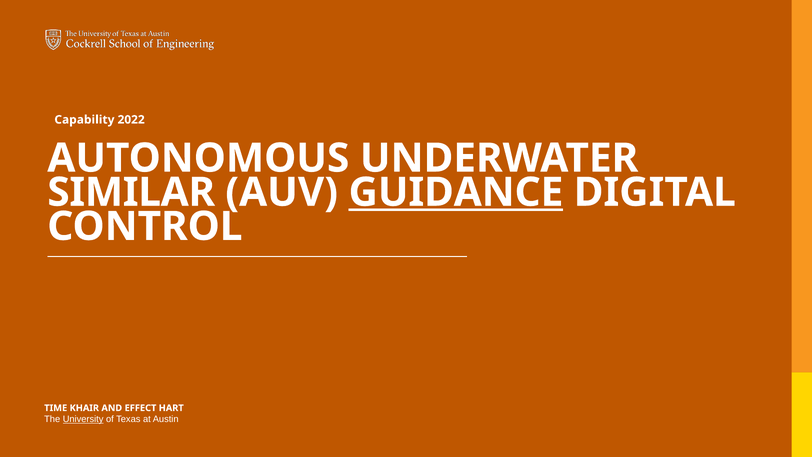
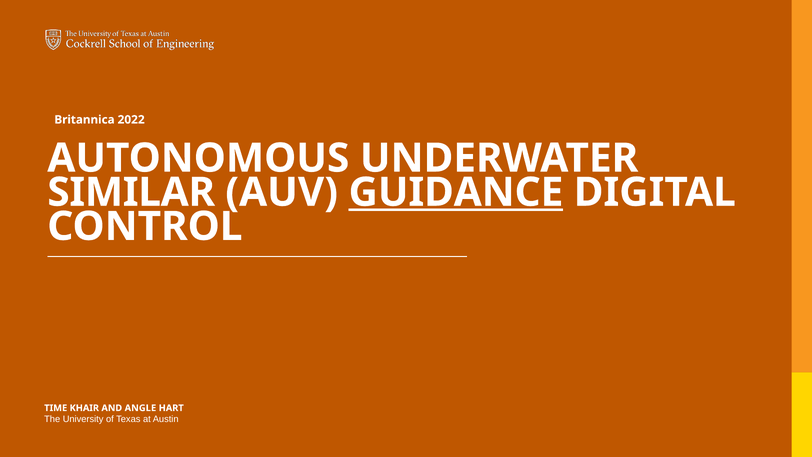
Capability: Capability -> Britannica (84, 120)
EFFECT: EFFECT -> ANGLE (140, 408)
University underline: present -> none (83, 419)
